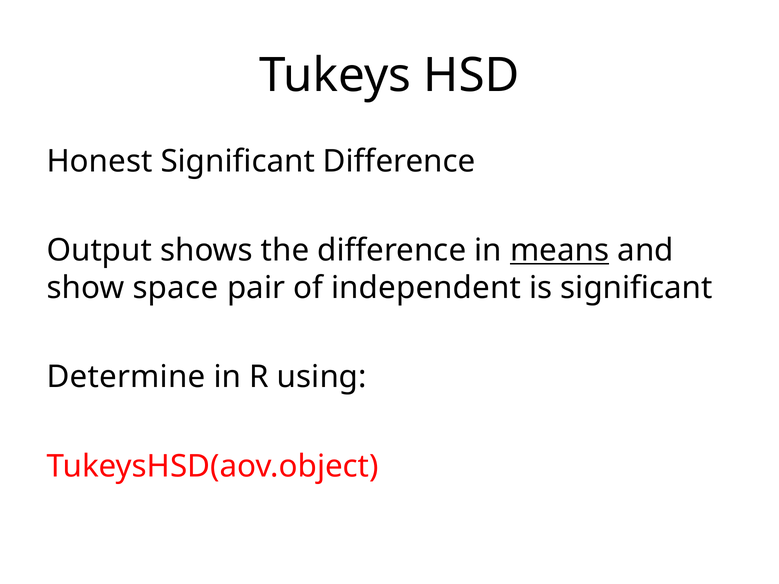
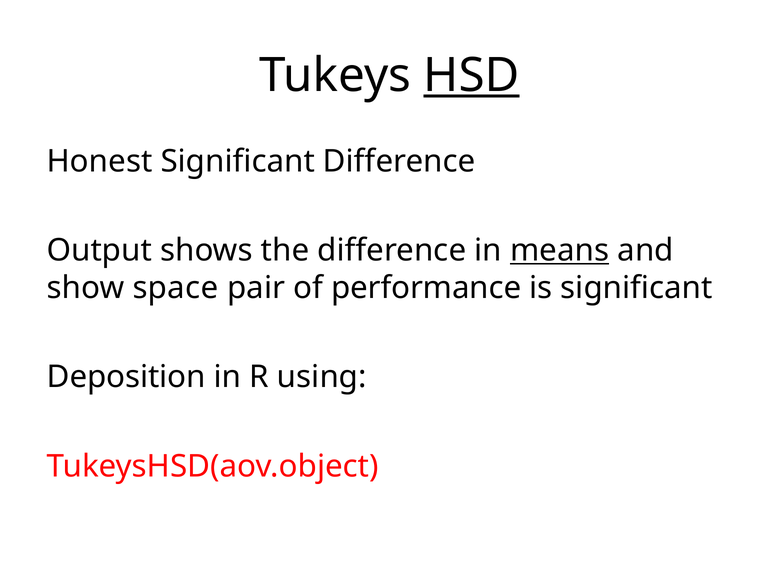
HSD underline: none -> present (471, 75)
independent: independent -> performance (426, 288)
Determine: Determine -> Deposition (126, 377)
